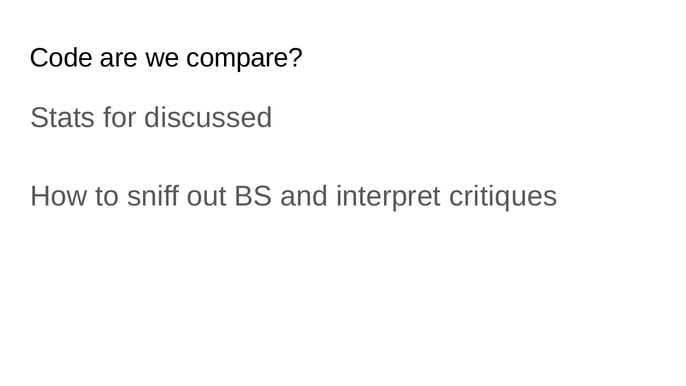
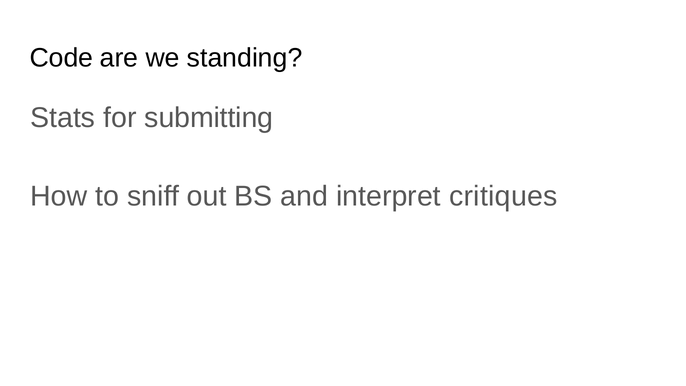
compare: compare -> standing (245, 58)
discussed: discussed -> submitting (209, 118)
